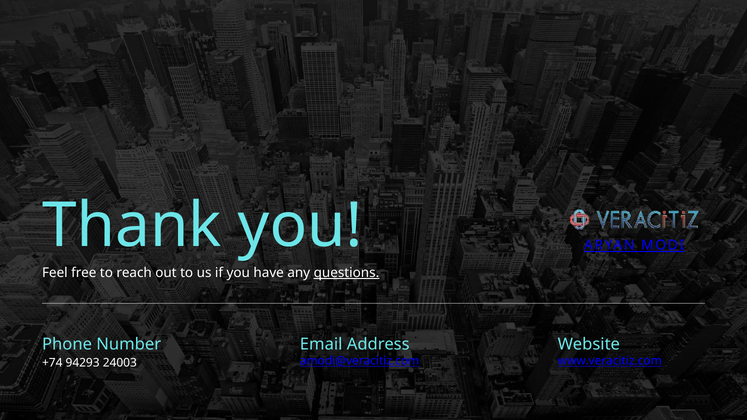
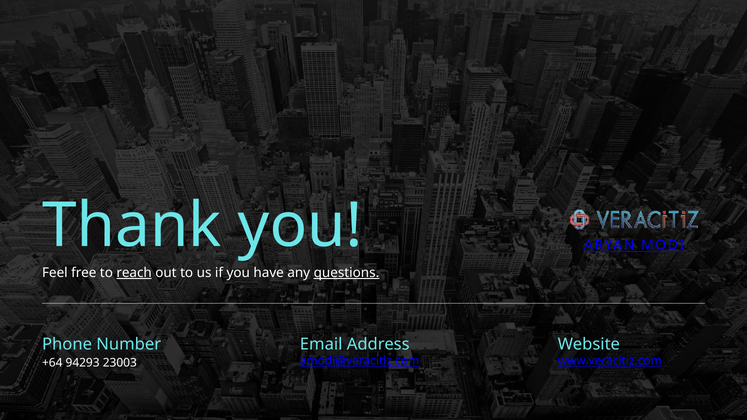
reach underline: none -> present (134, 273)
+74: +74 -> +64 (52, 363)
24003: 24003 -> 23003 (120, 363)
